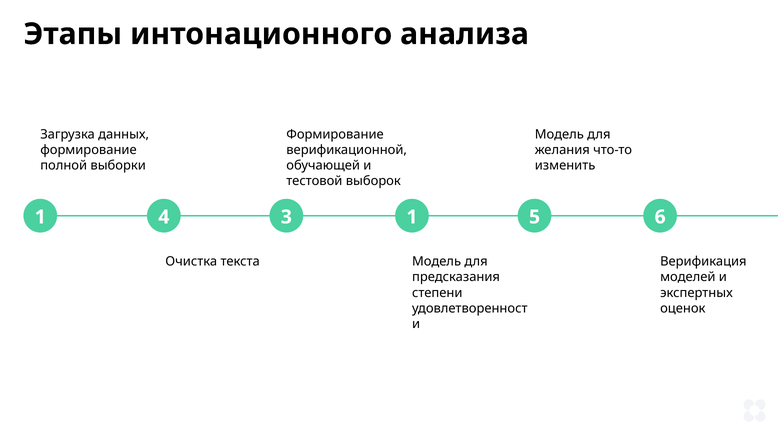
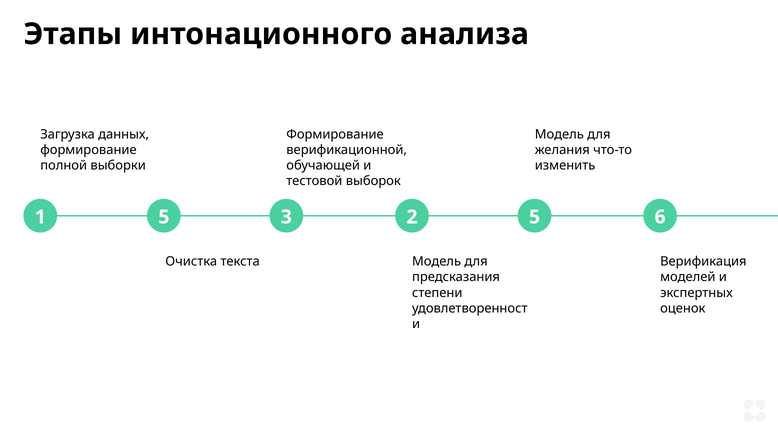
1 4: 4 -> 5 (164, 217)
3 1: 1 -> 2 (412, 217)
